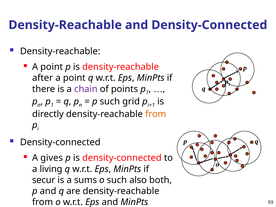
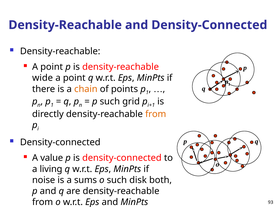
after: after -> wide (43, 78)
chain colour: purple -> orange (86, 89)
gives: gives -> value (52, 158)
secur: secur -> noise (44, 180)
also: also -> disk (138, 180)
